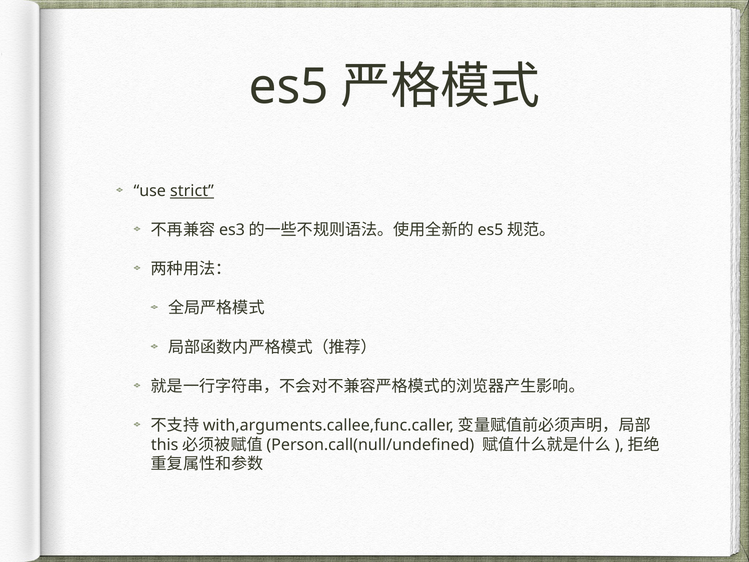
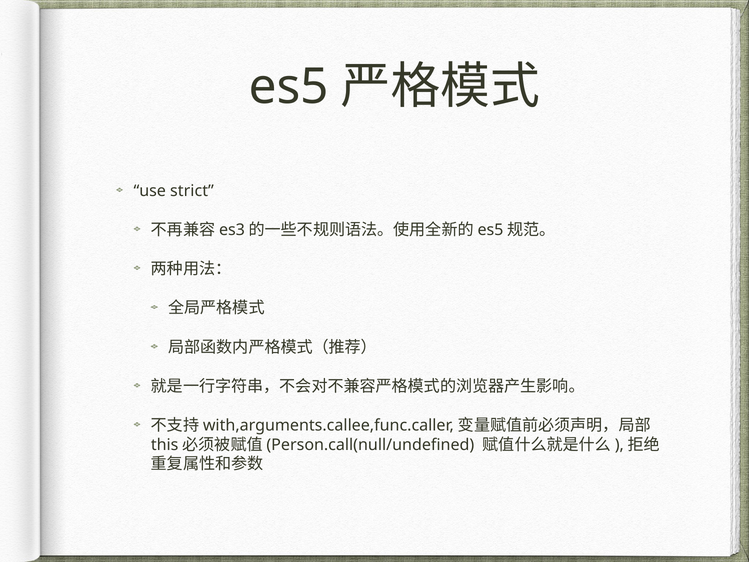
strict underline: present -> none (192, 191)
